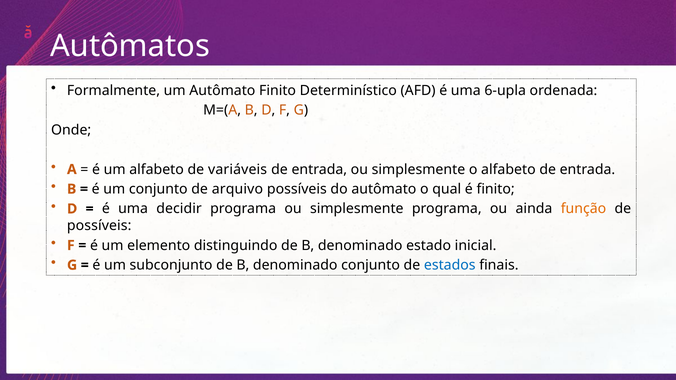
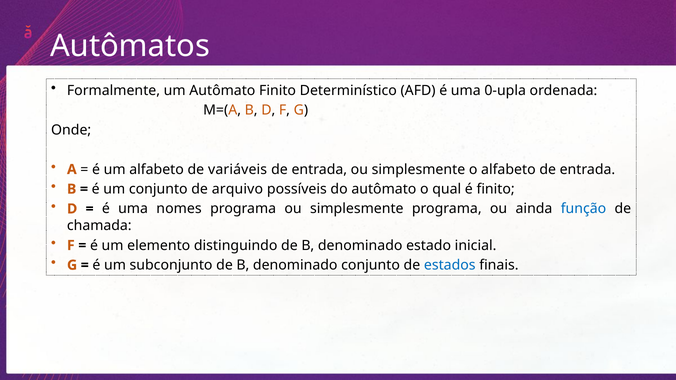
6-upla: 6-upla -> 0-upla (505, 91)
decidir: decidir -> nomes (179, 209)
função colour: orange -> blue (584, 209)
possíveis: possíveis -> chamada (99, 226)
